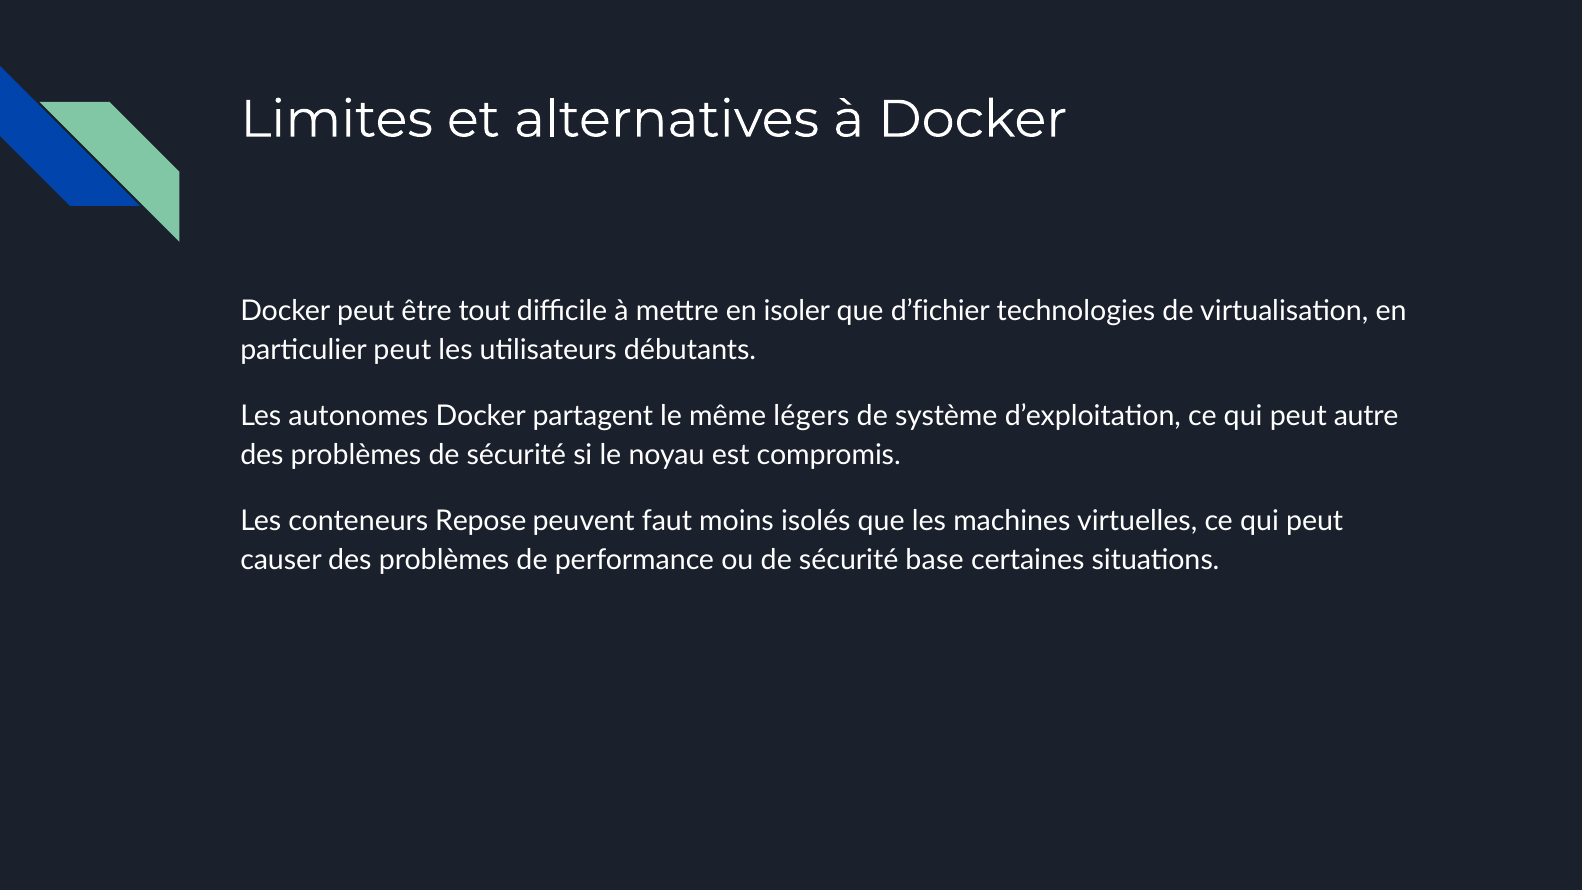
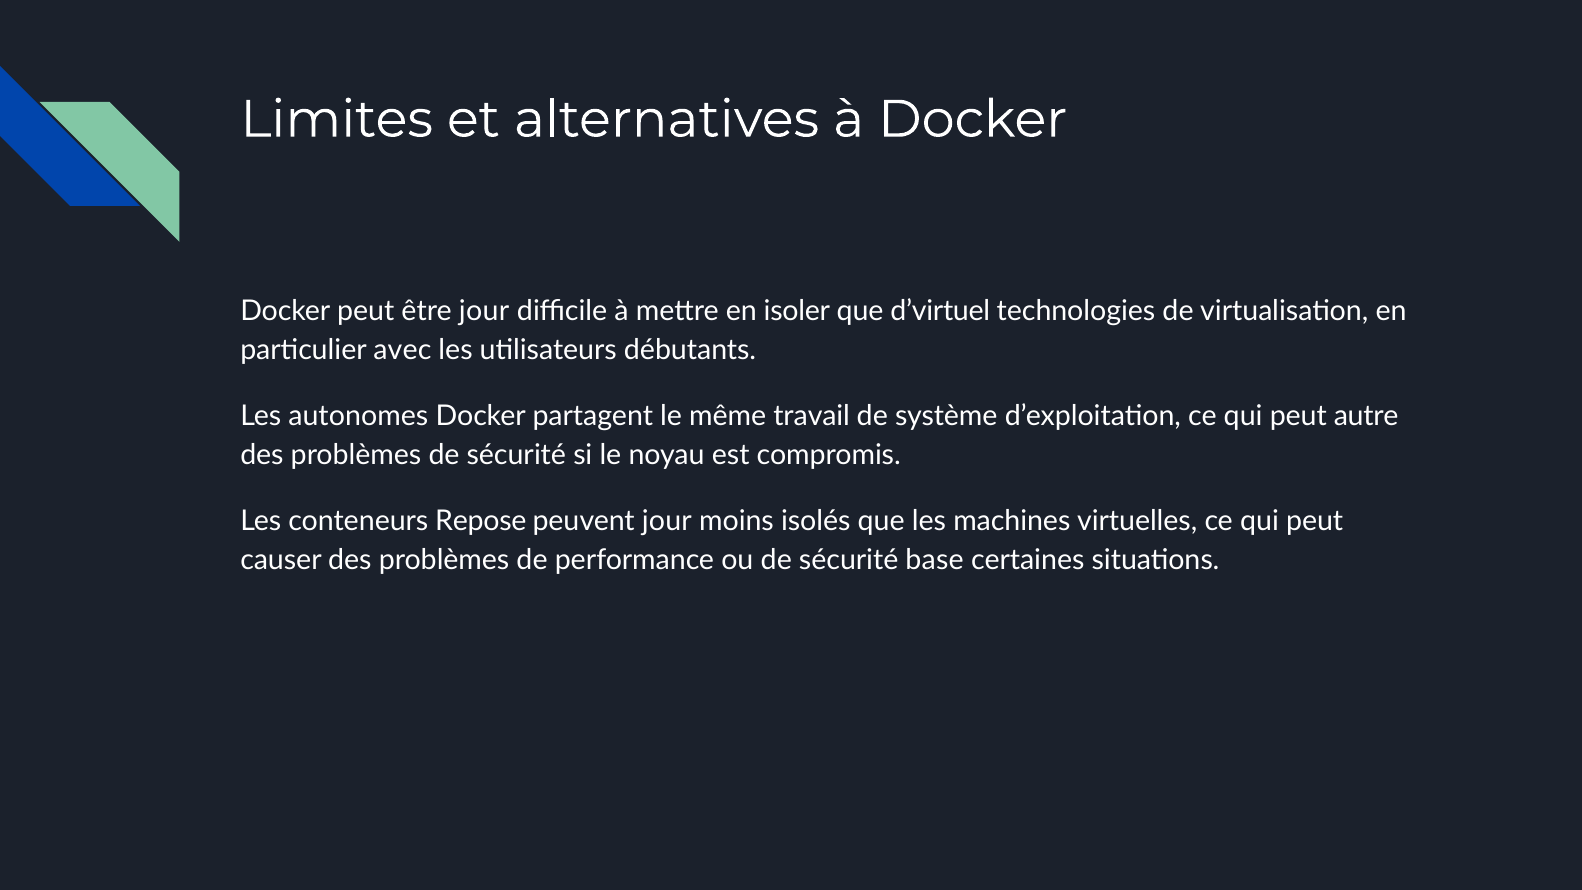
être tout: tout -> jour (484, 311)
d’fichier: d’fichier -> d’virtuel (940, 311)
particulier peut: peut -> avec (402, 350)
légers: légers -> travail (812, 416)
peuvent faut: faut -> jour (667, 521)
